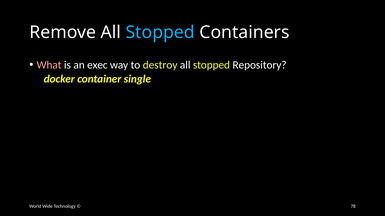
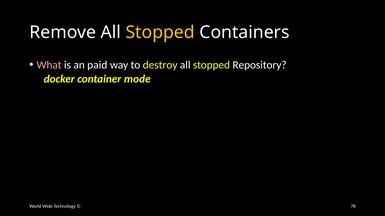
Stopped colour: light blue -> yellow (160, 32)
exec: exec -> paid (97, 65)
single: single -> mode (137, 79)
